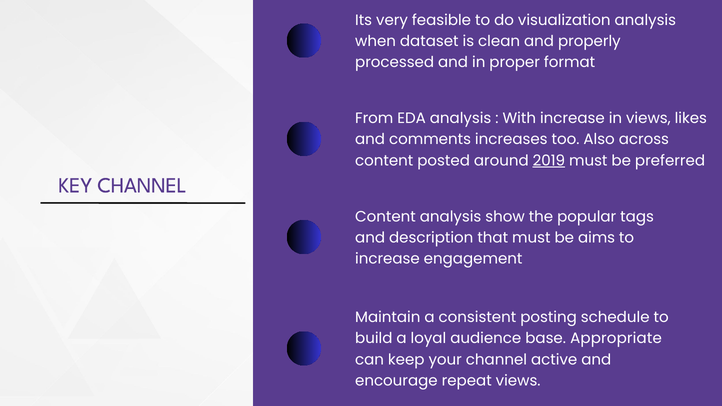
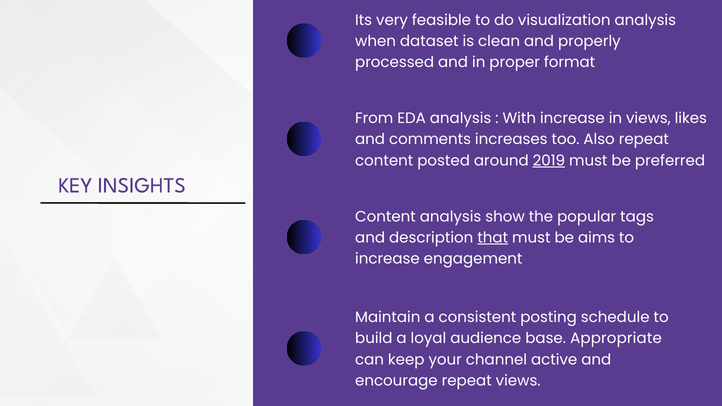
Also across: across -> repeat (644, 140)
KEY CHANNEL: CHANNEL -> INSIGHTS (142, 185)
that underline: none -> present (493, 238)
